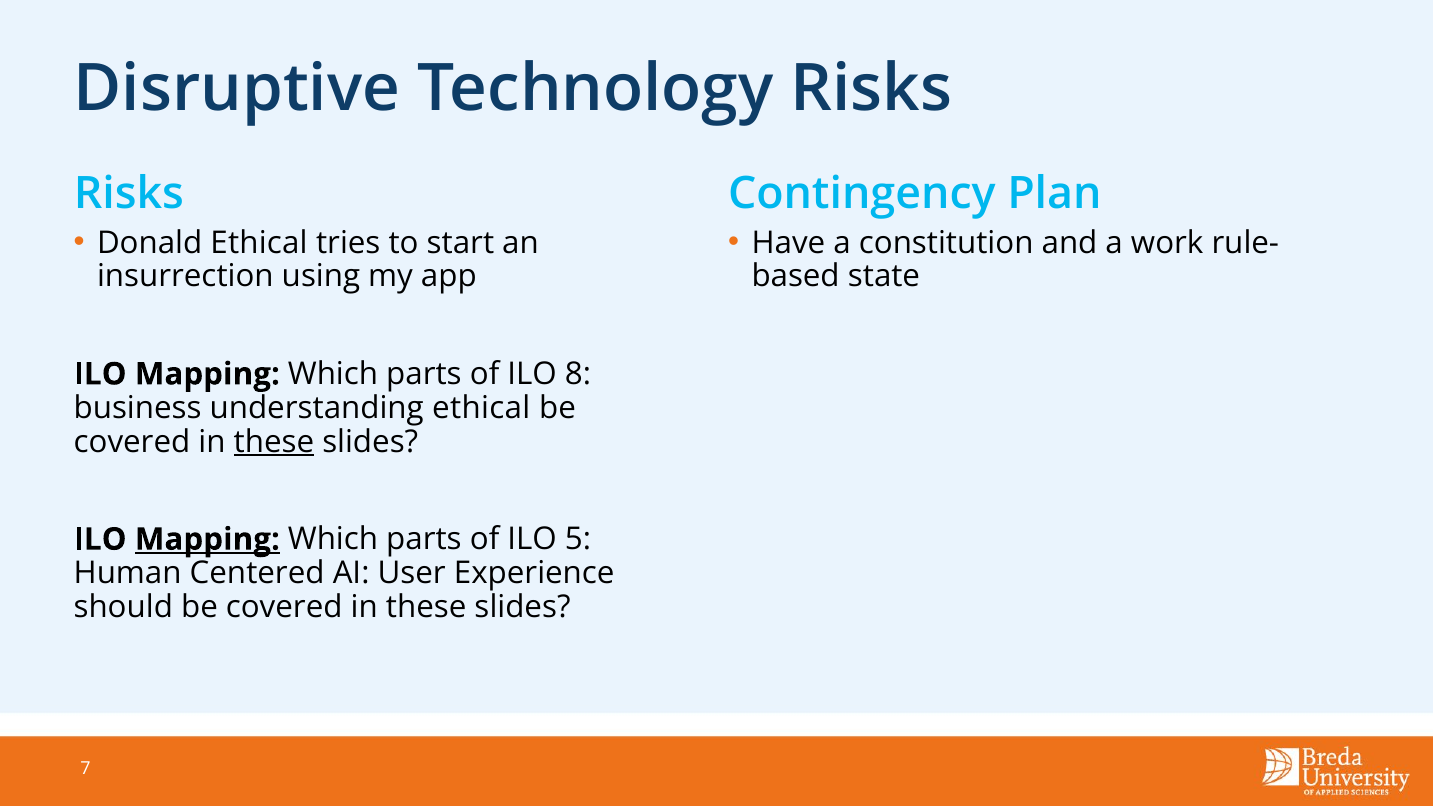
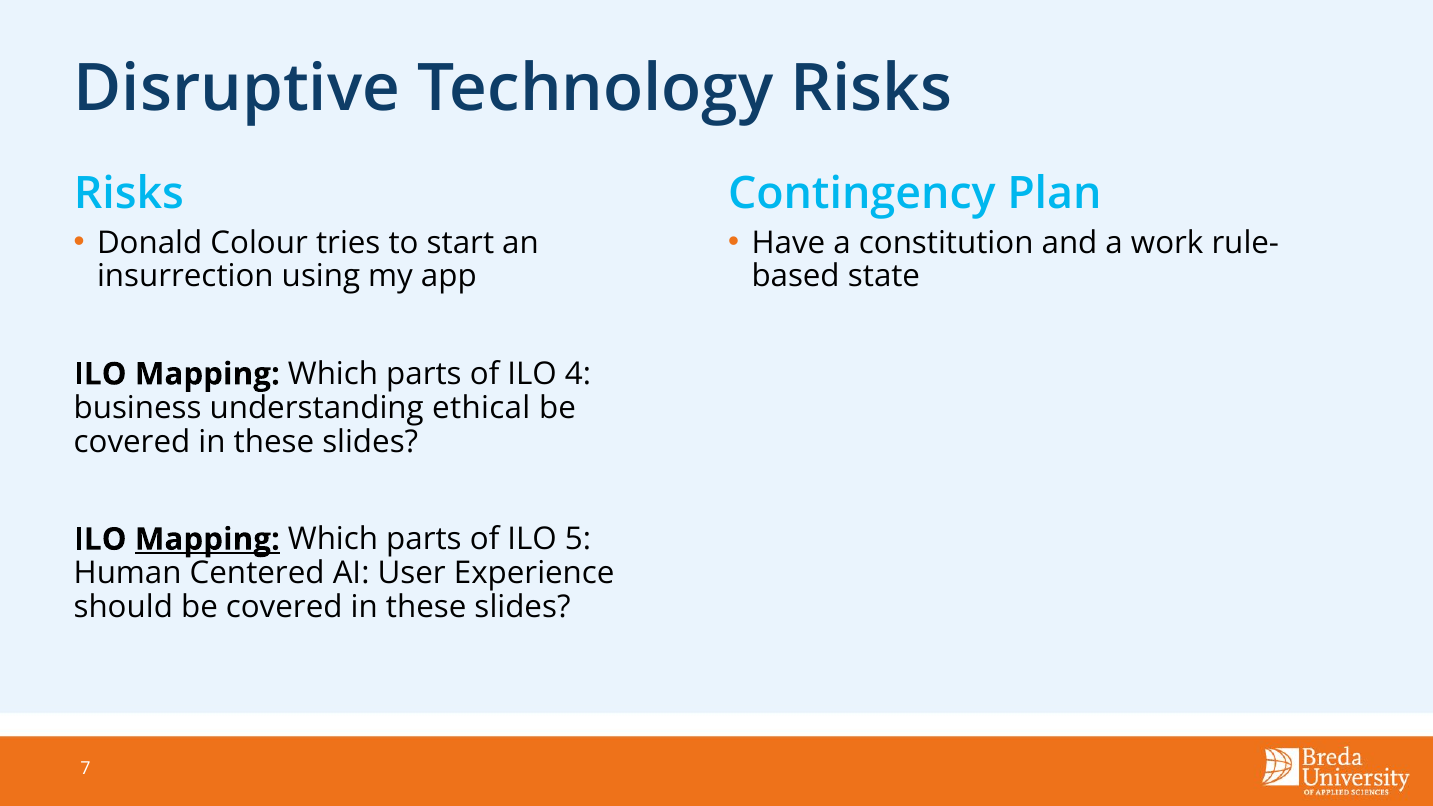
Donald Ethical: Ethical -> Colour (259, 243)
8: 8 -> 4 (578, 374)
these underline: present -> none (274, 442)
